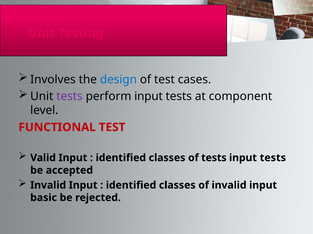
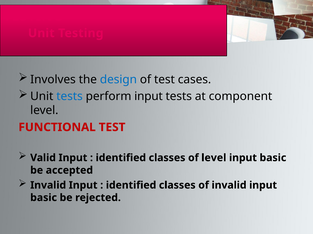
tests colour: purple -> blue (70, 97)
of tests: tests -> level (214, 158)
tests: tests -> basic (273, 158)
